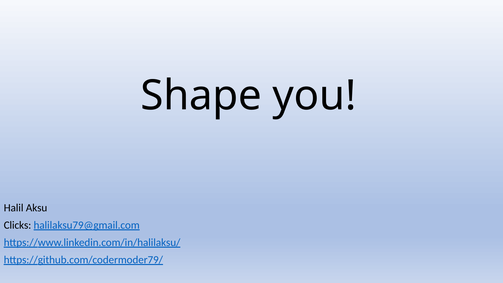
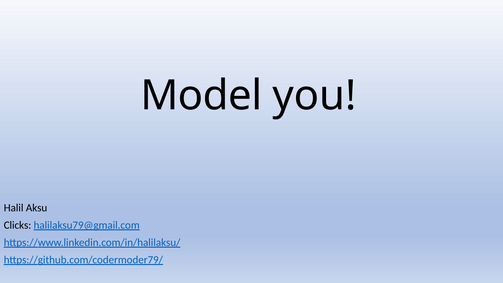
Shape: Shape -> Model (201, 96)
